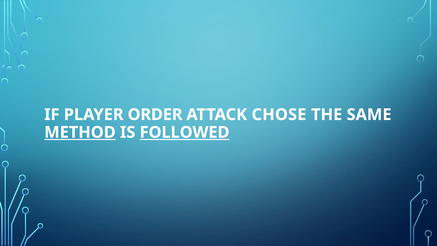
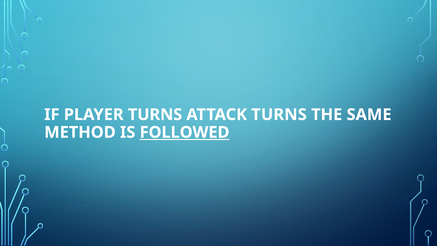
PLAYER ORDER: ORDER -> TURNS (155, 115)
ATTACK CHOSE: CHOSE -> TURNS (279, 115)
METHOD underline: present -> none (80, 132)
